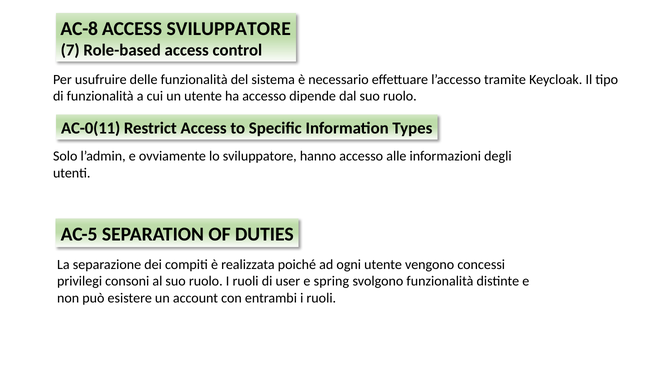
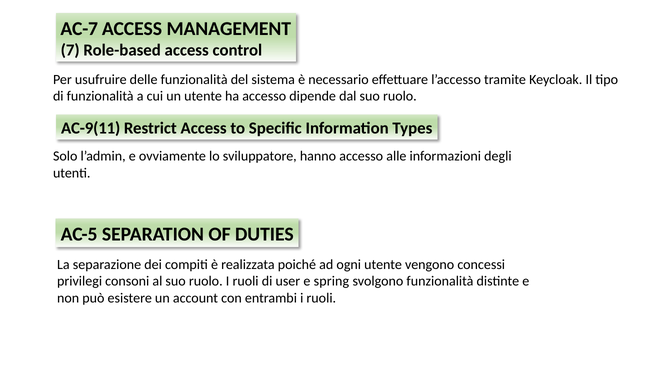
AC-8: AC-8 -> AC-7 (79, 29)
ACCESS SVILUPPATORE: SVILUPPATORE -> MANAGEMENT (229, 29)
AC-0(11: AC-0(11 -> AC-9(11 (91, 128)
